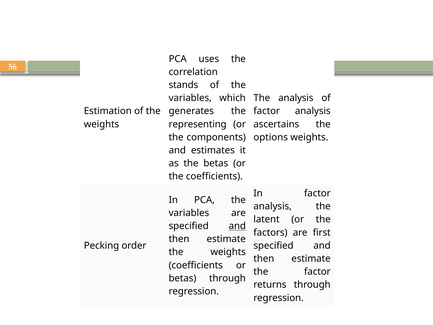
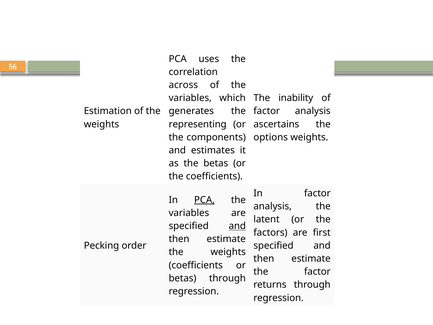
stands: stands -> across (183, 85)
The analysis: analysis -> inability (296, 98)
PCA underline: none -> present (204, 200)
